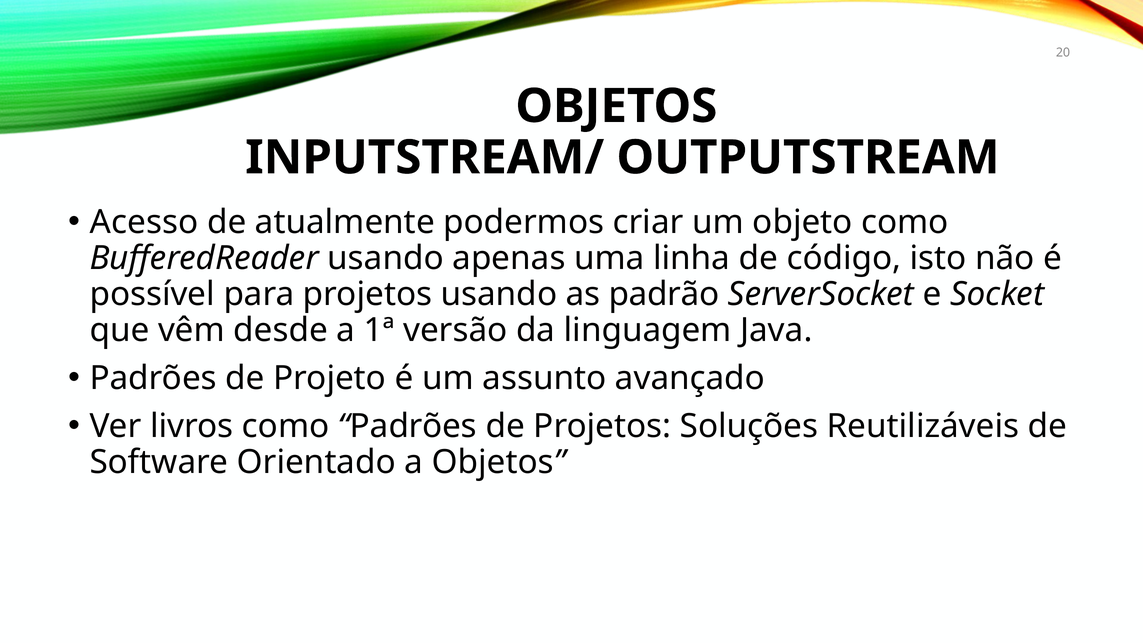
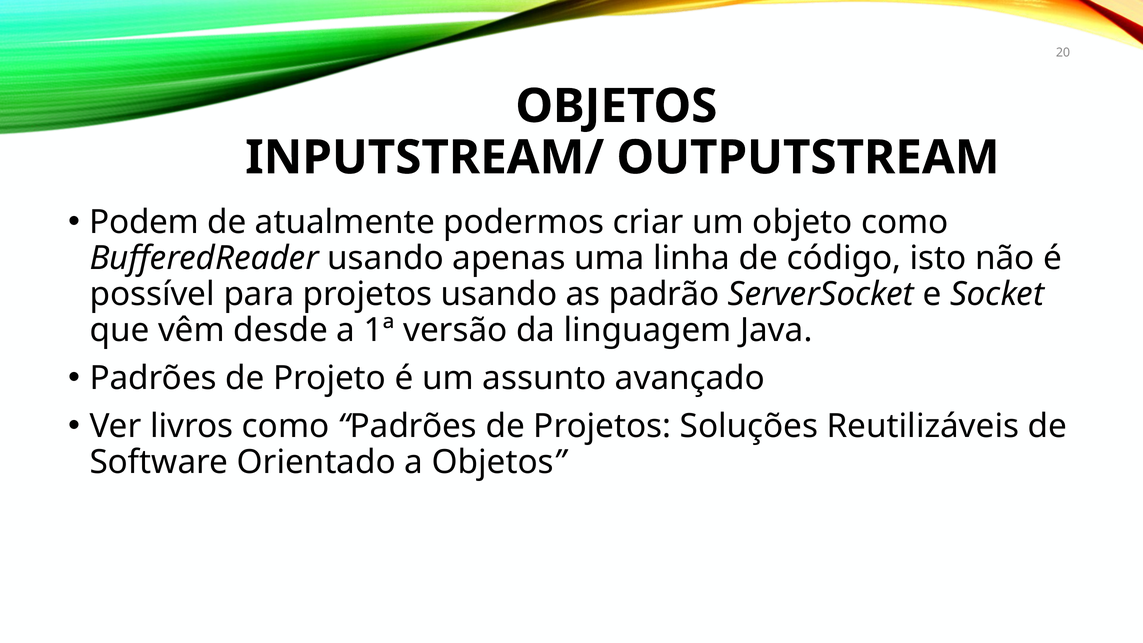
Acesso: Acesso -> Podem (144, 222)
